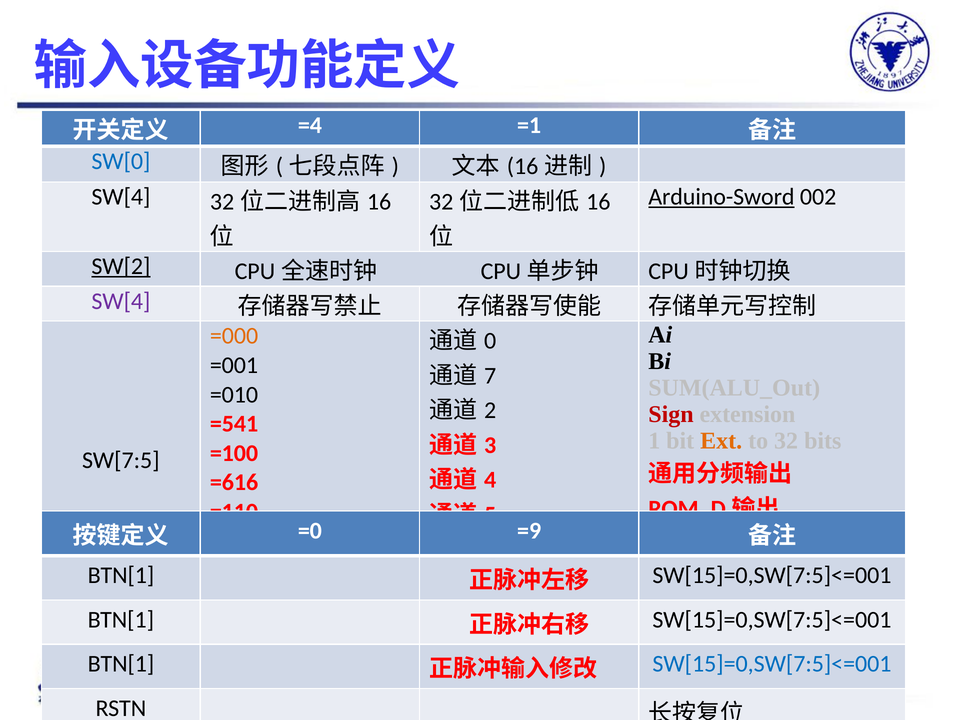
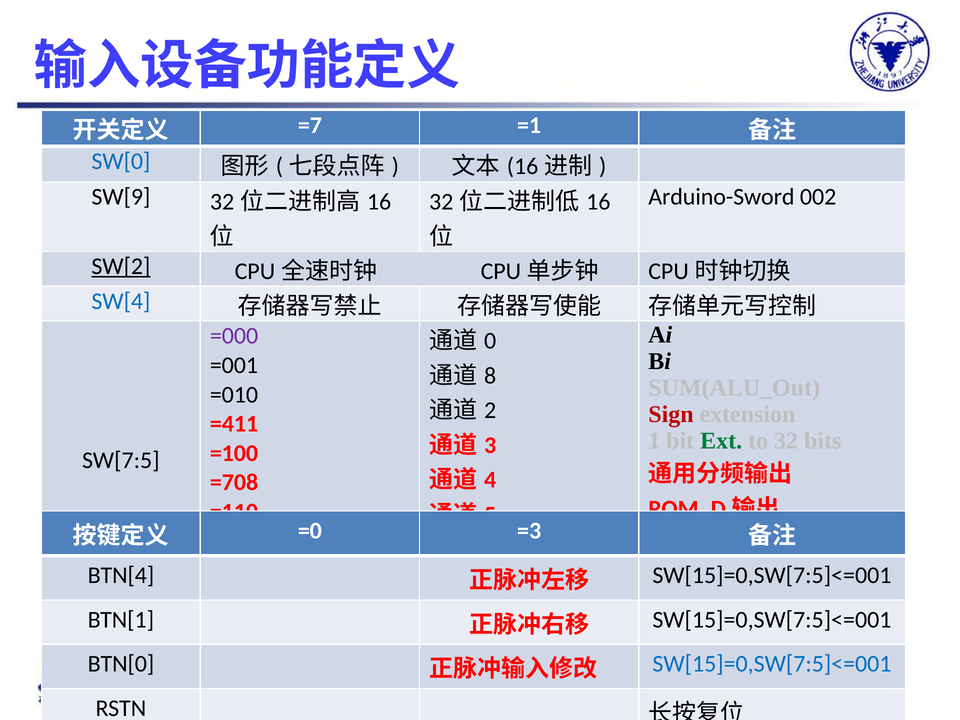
=4: =4 -> =7 (310, 125)
SW[4: SW[4 -> SW[9 (121, 197)
Arduino-Sword underline: present -> none (721, 197)
SW[4 colour: purple -> blue (121, 301)
=000 colour: orange -> purple (234, 336)
7: 7 -> 8 (490, 376)
=541: =541 -> =411 (234, 424)
Ext colour: orange -> green (721, 441)
=616: =616 -> =708 (234, 482)
=9: =9 -> =3 (529, 531)
BTN[1: BTN[1 -> BTN[4 (121, 575)
BTN[1: BTN[1 -> BTN[0 (121, 664)
